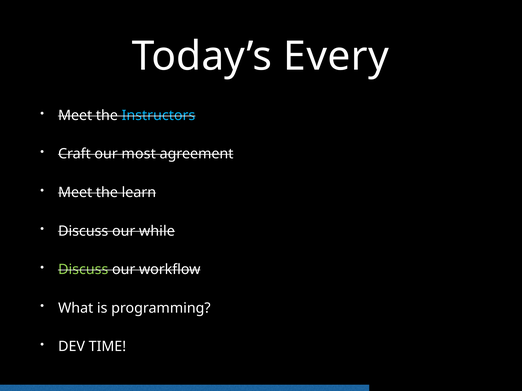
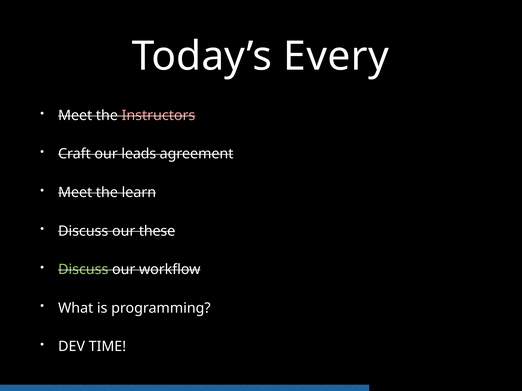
Instructors colour: light blue -> pink (158, 116)
most: most -> leads (139, 154)
while: while -> these (157, 231)
